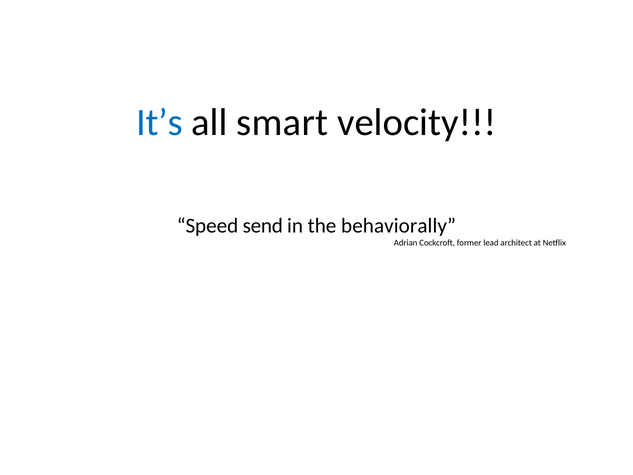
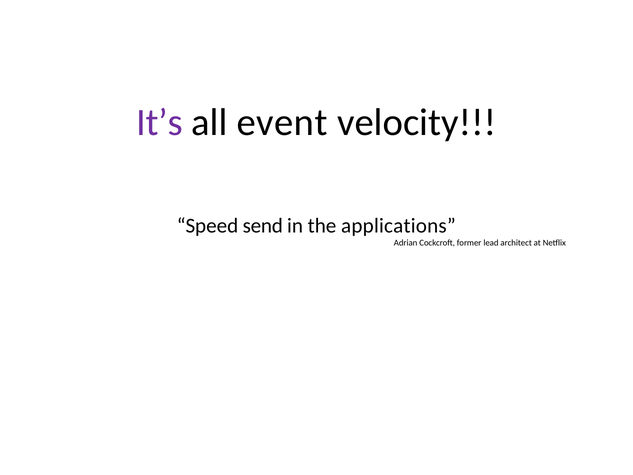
It’s colour: blue -> purple (159, 122)
smart: smart -> event (282, 122)
behaviorally: behaviorally -> applications (398, 226)
